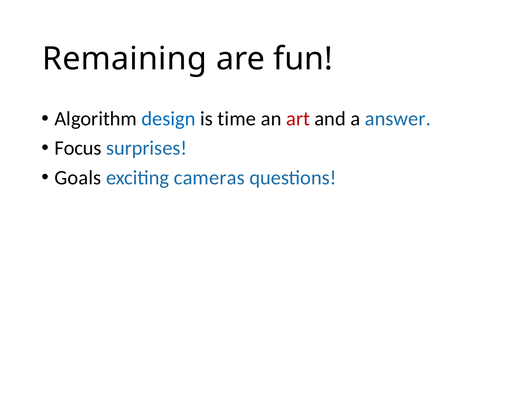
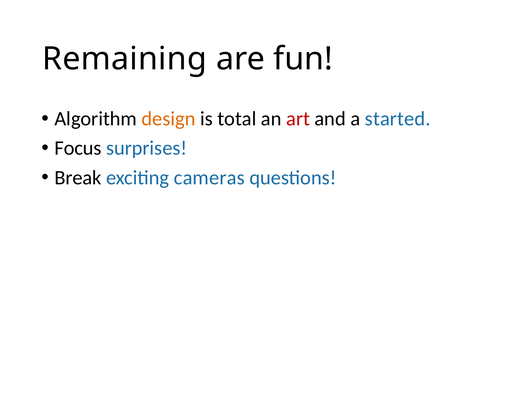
design colour: blue -> orange (169, 119)
time: time -> total (237, 119)
answer: answer -> started (398, 119)
Goals: Goals -> Break (78, 177)
